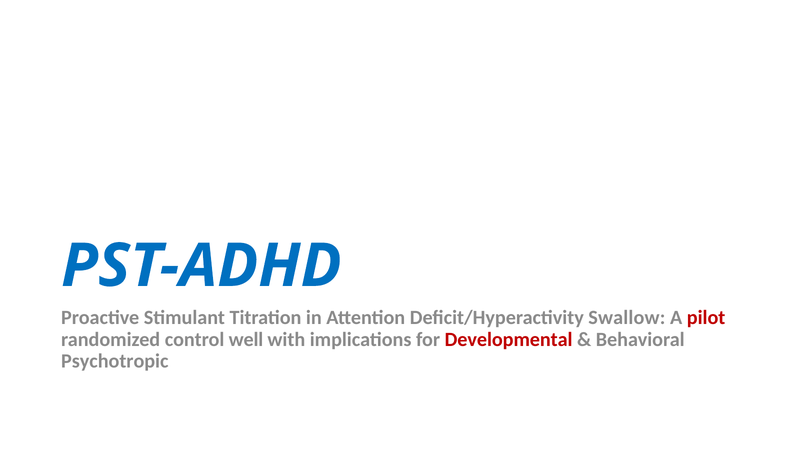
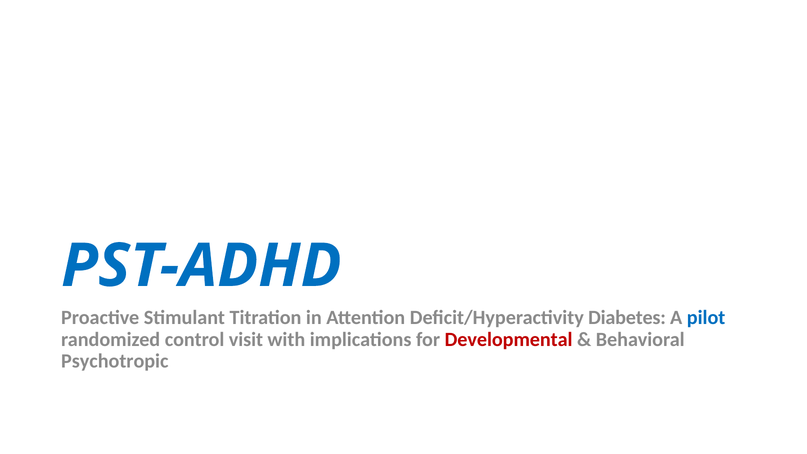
Swallow: Swallow -> Diabetes (627, 318)
pilot colour: red -> blue (706, 318)
well: well -> visit (246, 339)
